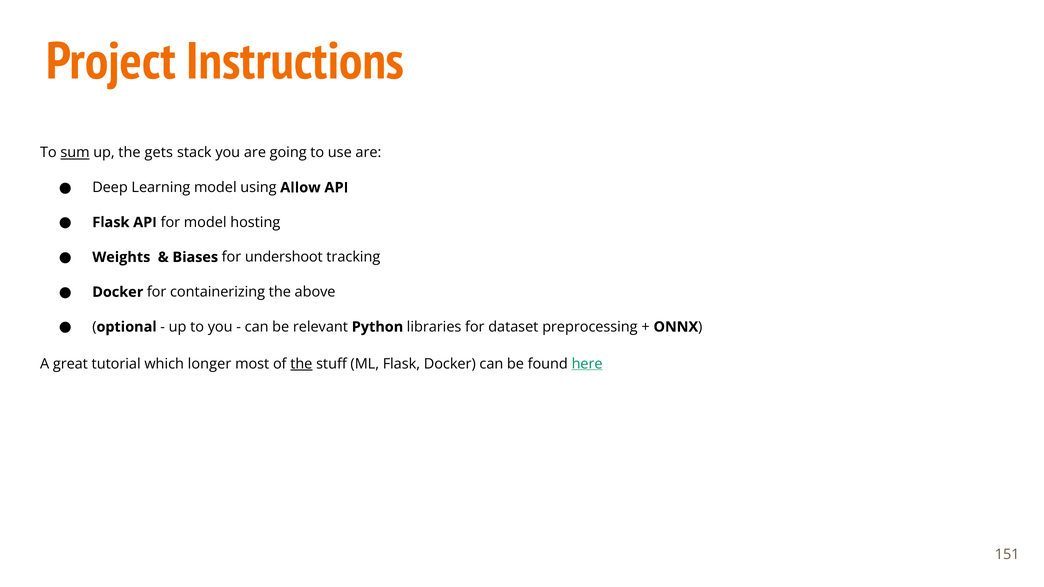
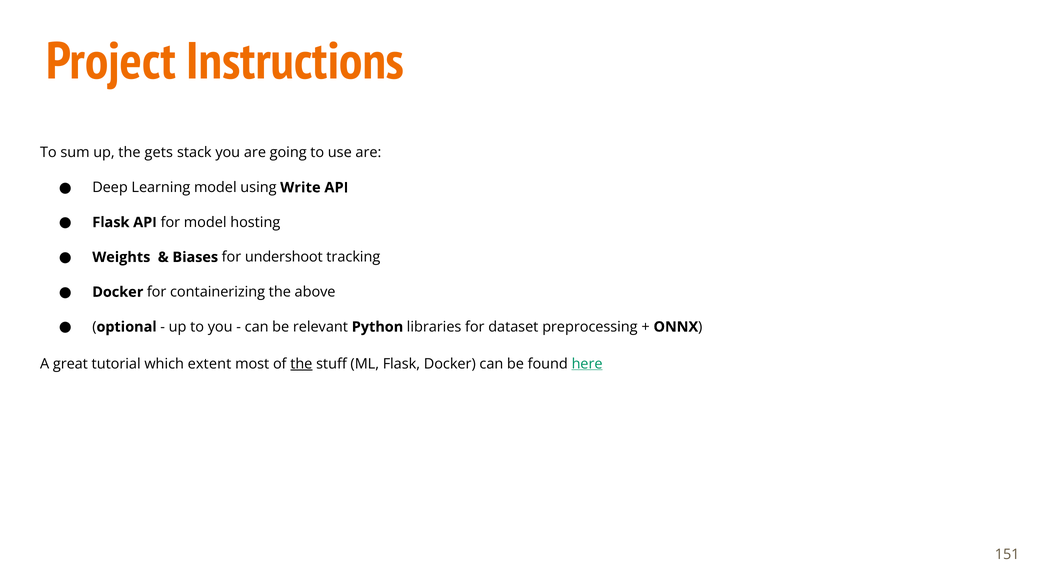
sum underline: present -> none (75, 153)
Allow: Allow -> Write (300, 188)
longer: longer -> extent (209, 364)
